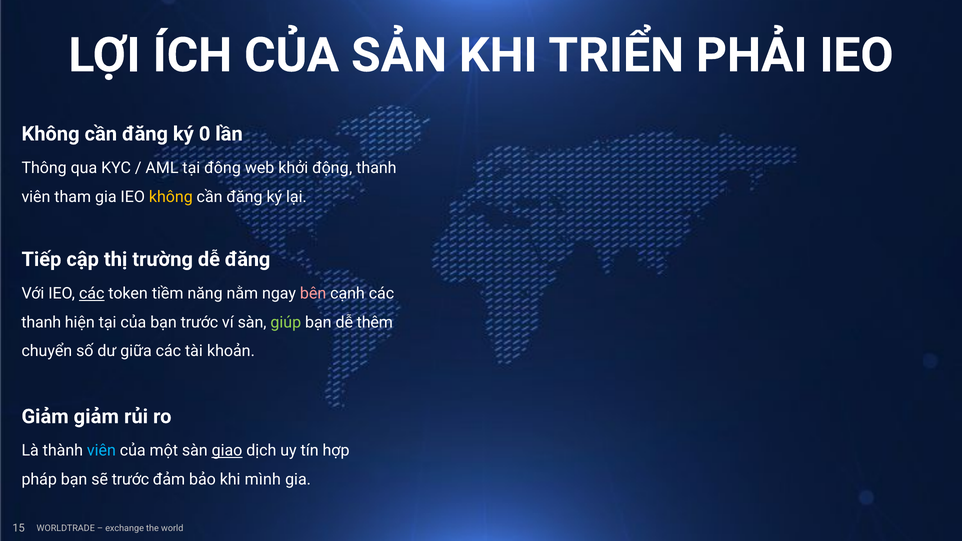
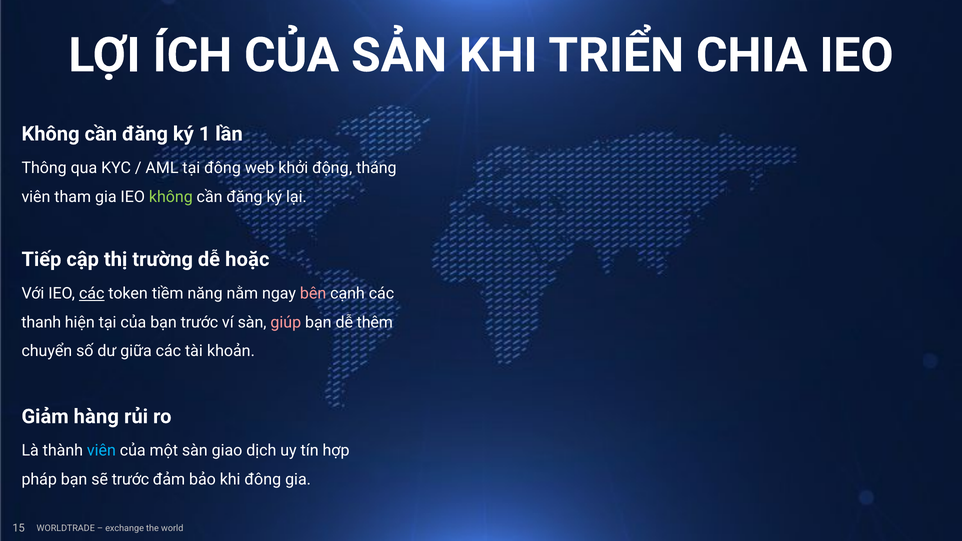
PHẢI: PHẢI -> CHIA (752, 55)
0: 0 -> 1 (205, 134)
động thanh: thanh -> tháng (376, 168)
không colour: yellow -> light green (171, 197)
dễ đăng: đăng -> hoặc (247, 259)
giúp colour: light green -> pink (286, 322)
Giảm giảm: giảm -> hàng (96, 417)
giao underline: present -> none (227, 451)
khi mình: mình -> đông (263, 480)
